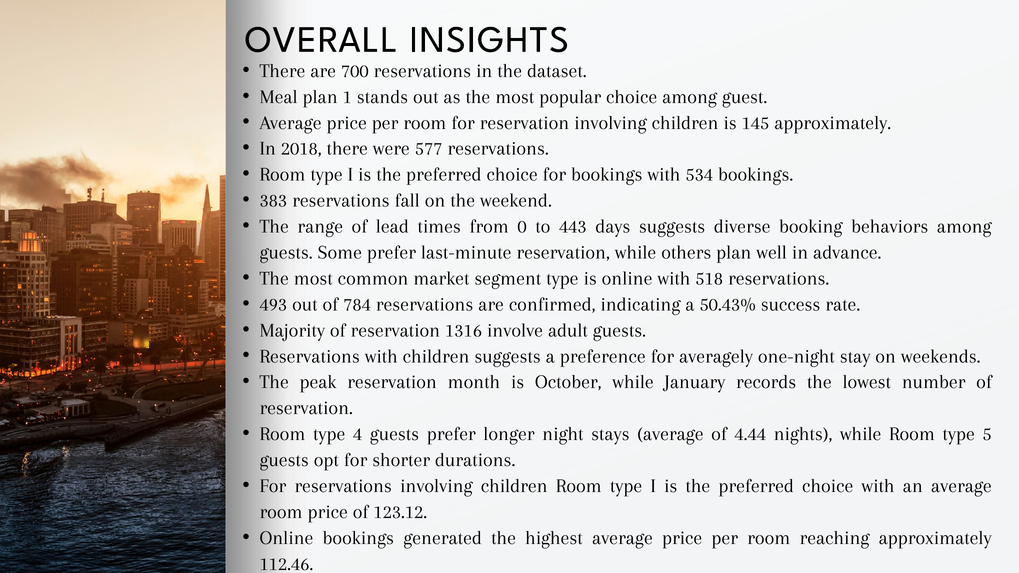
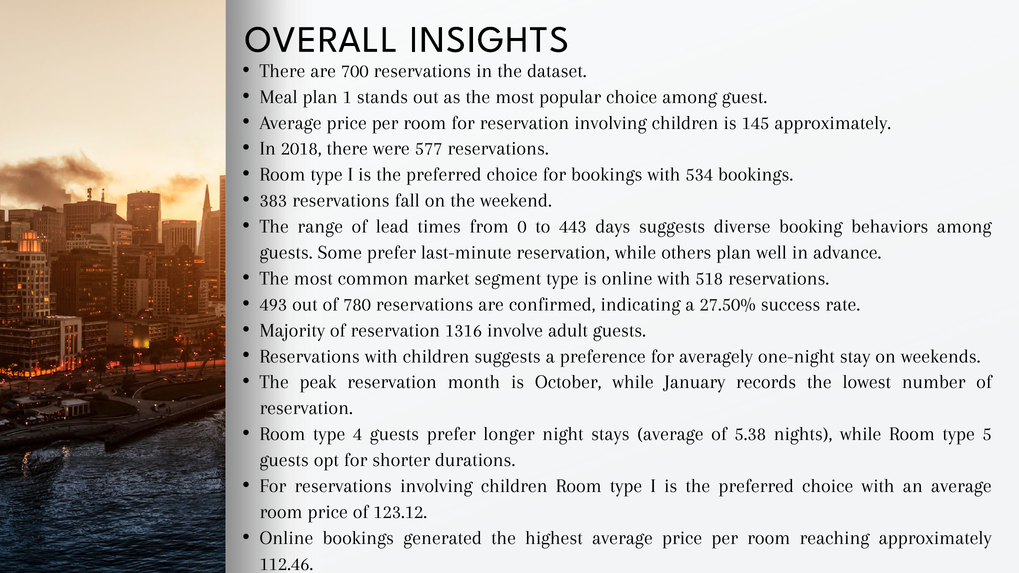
784: 784 -> 780 (357, 304)
50.43%: 50.43% -> 27.50% (728, 304)
4.44: 4.44 -> 5.38 (750, 434)
